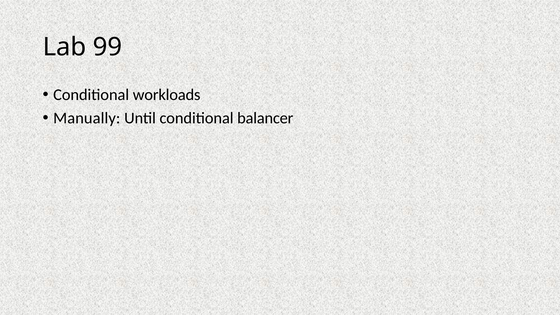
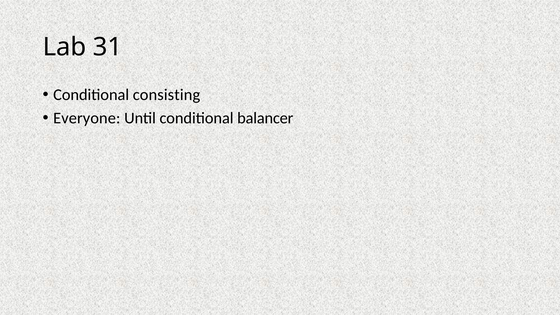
99: 99 -> 31 (108, 47)
workloads: workloads -> consisting (166, 95)
Manually: Manually -> Everyone (87, 118)
